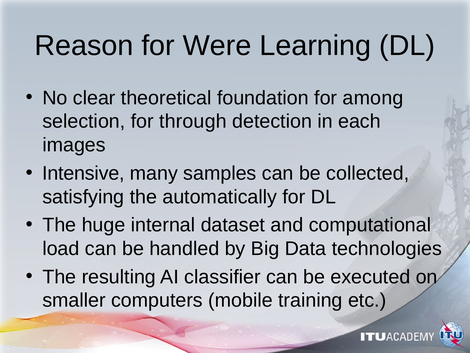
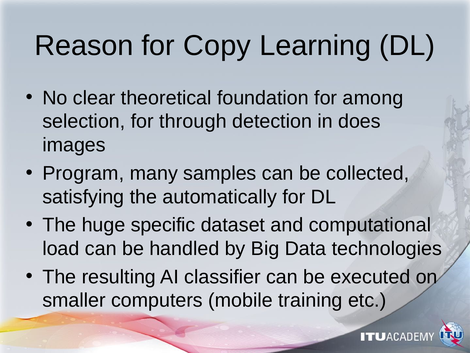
Were: Were -> Copy (217, 45)
each: each -> does (359, 121)
Intensive: Intensive -> Program (83, 173)
internal: internal -> specific (163, 225)
